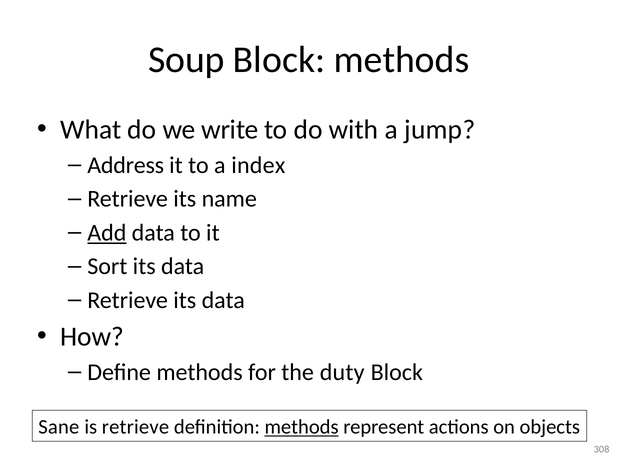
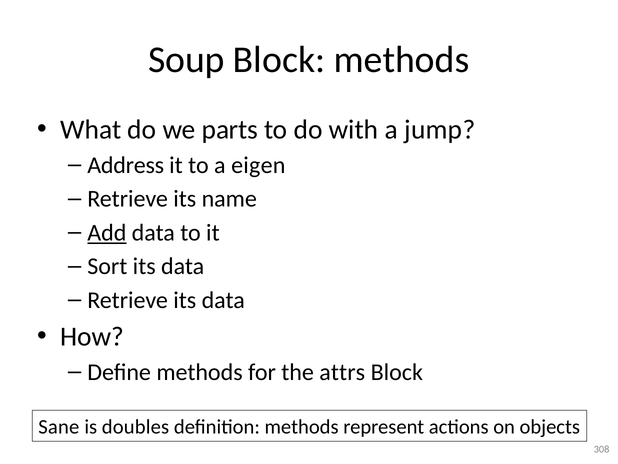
write: write -> parts (230, 130)
index: index -> eigen (258, 165)
duty: duty -> attrs (342, 372)
is retrieve: retrieve -> doubles (135, 427)
methods underline: present -> none (302, 427)
